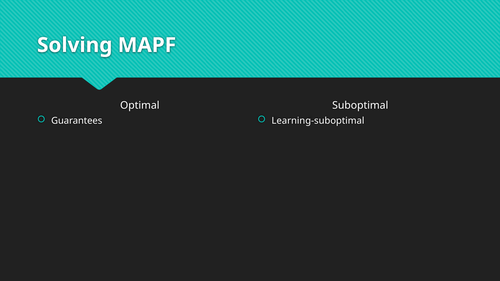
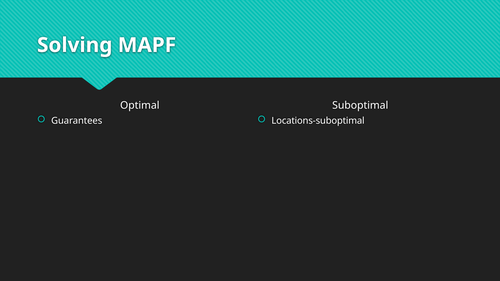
Learning-suboptimal: Learning-suboptimal -> Locations-suboptimal (318, 121)
